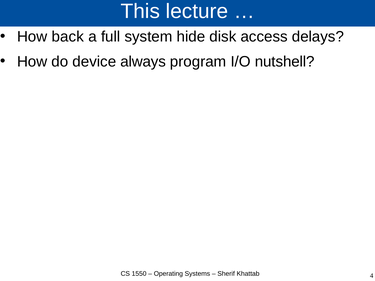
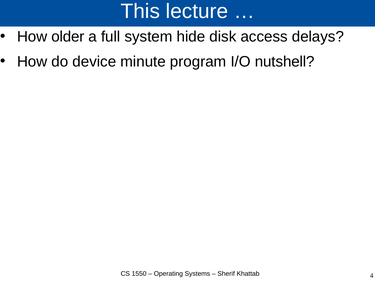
back: back -> older (68, 37)
always: always -> minute (143, 62)
